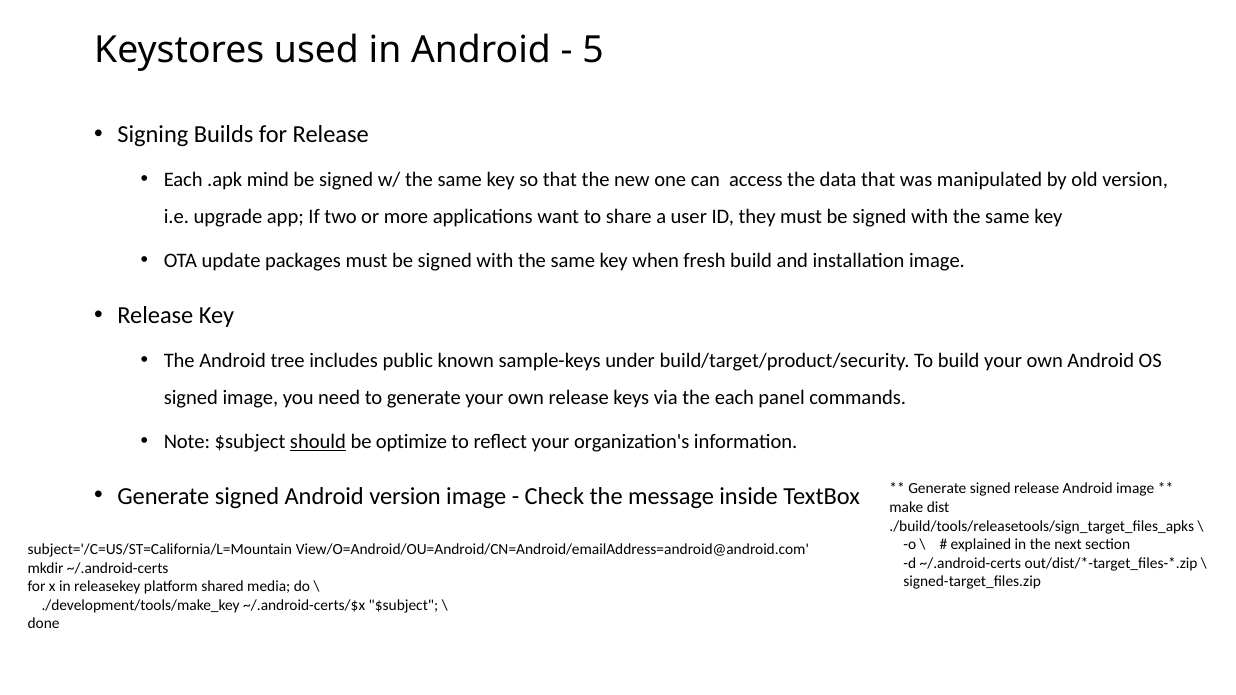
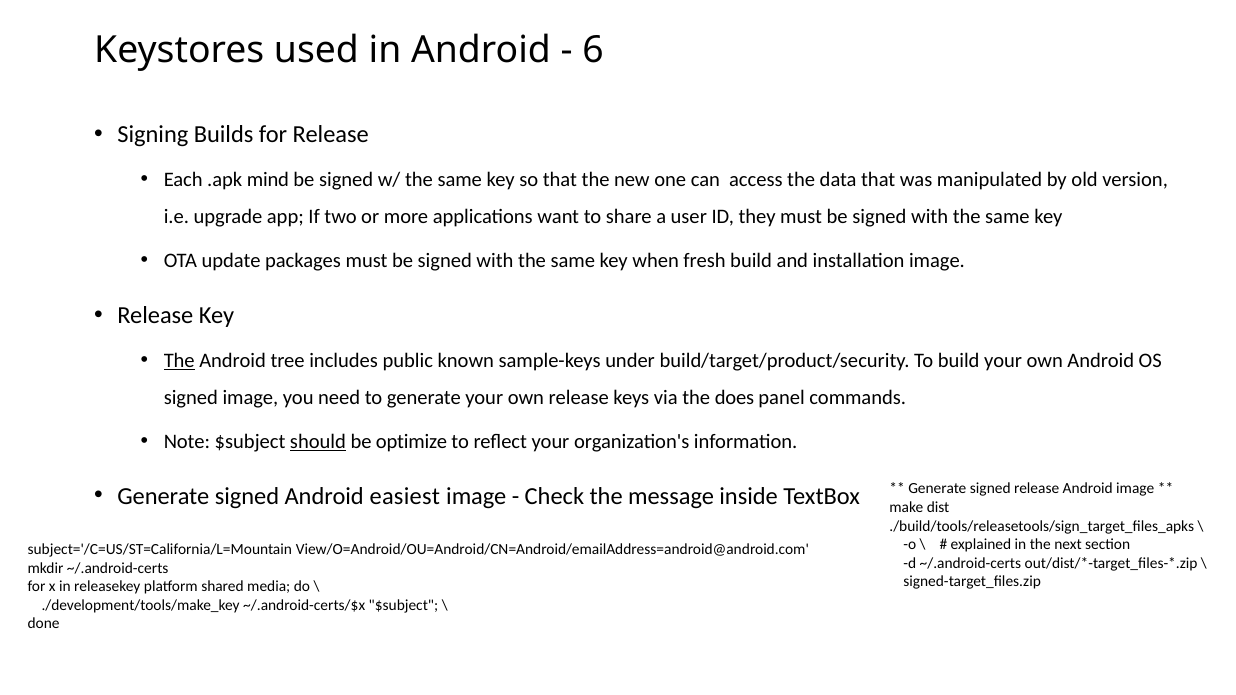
5: 5 -> 6 (593, 51)
The underline: none -> present (179, 361)
the each: each -> does (734, 398)
Android version: version -> easiest (405, 496)
